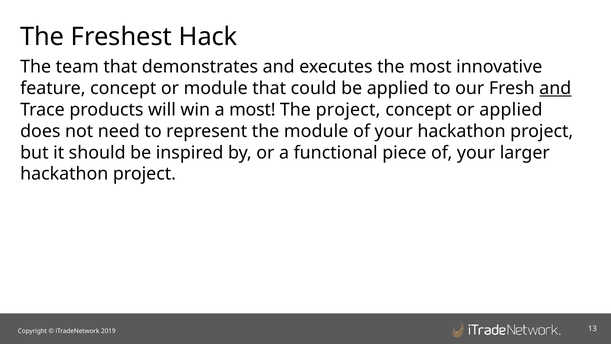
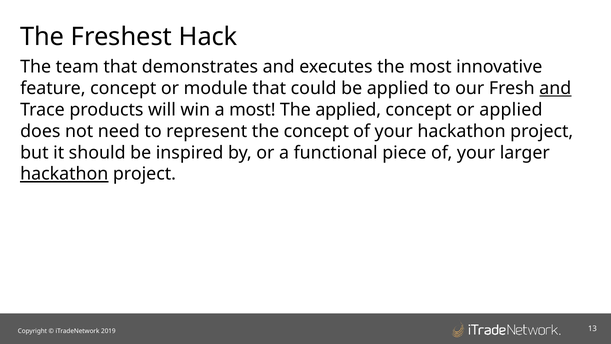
The project: project -> applied (348, 110)
the module: module -> concept (316, 131)
hackathon underline: none -> present (64, 174)
